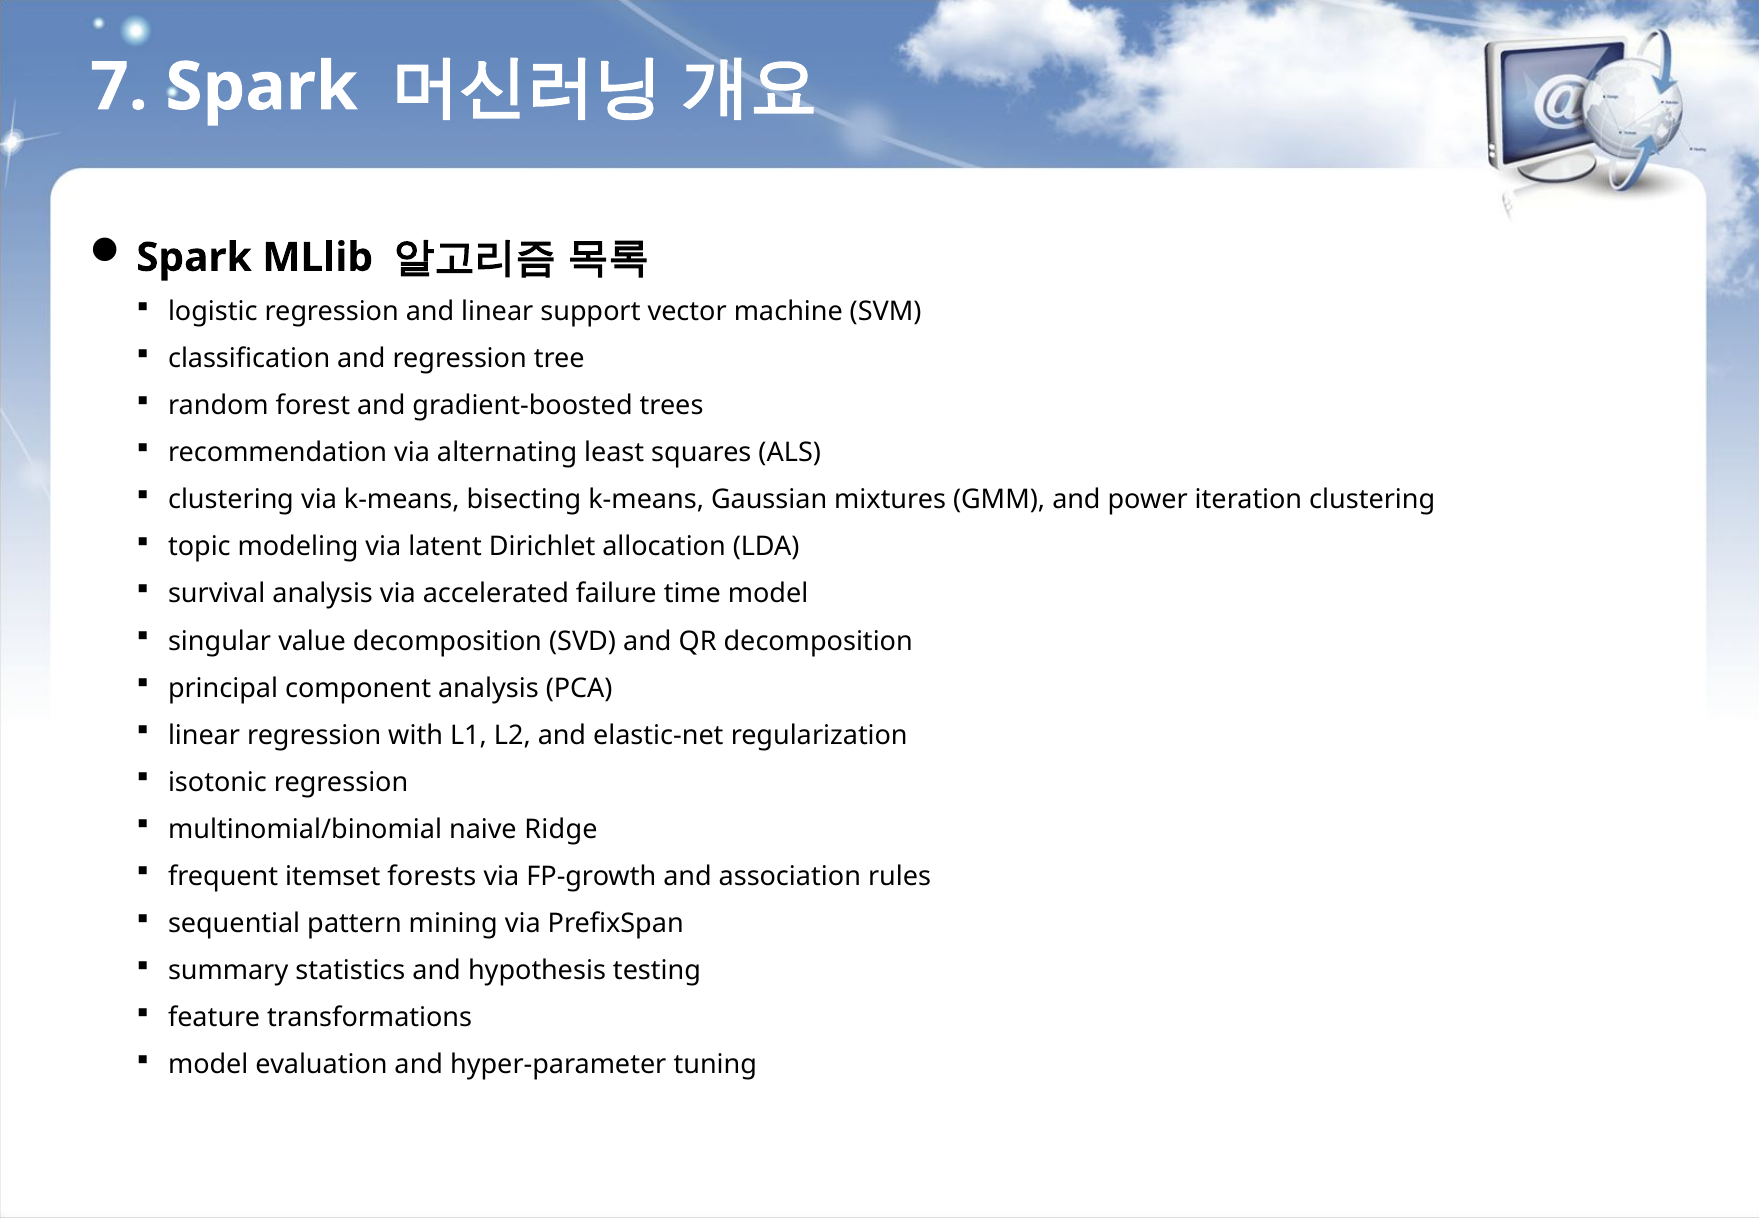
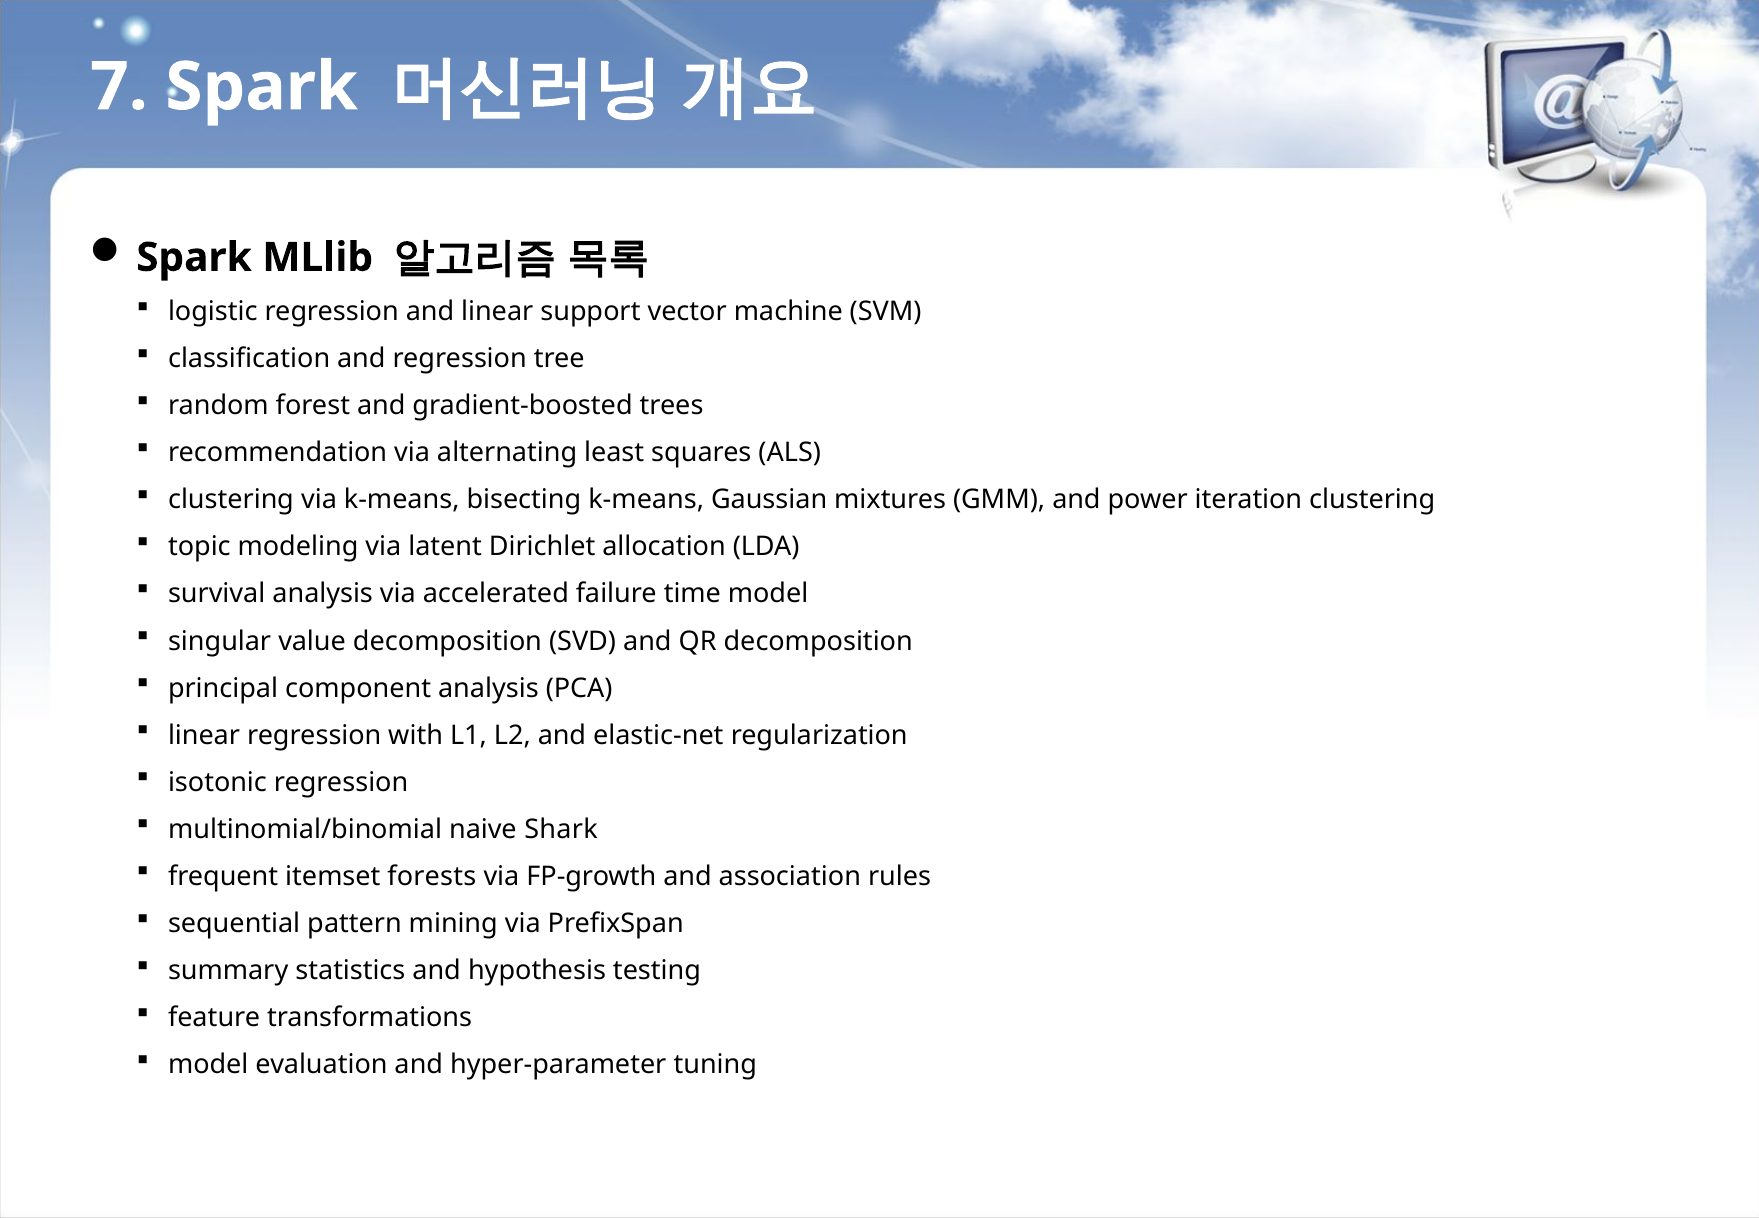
Ridge: Ridge -> Shark (561, 829)
